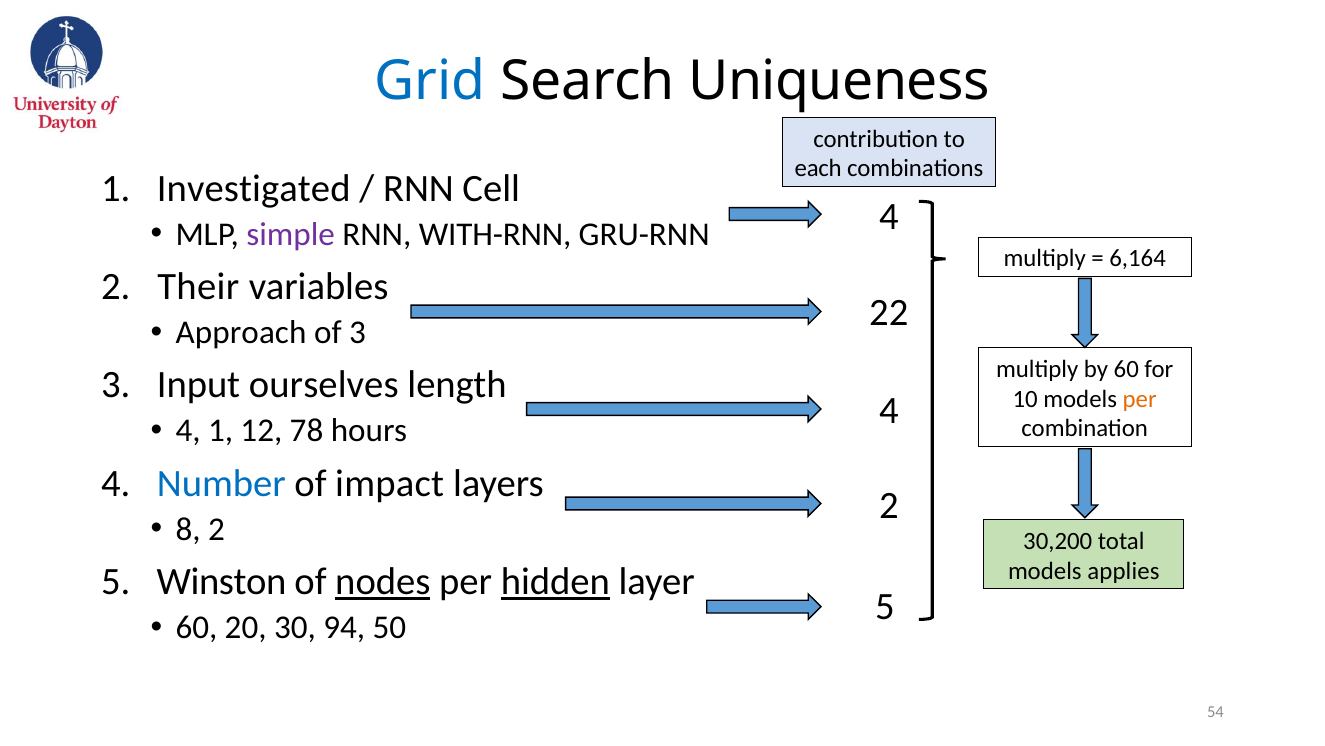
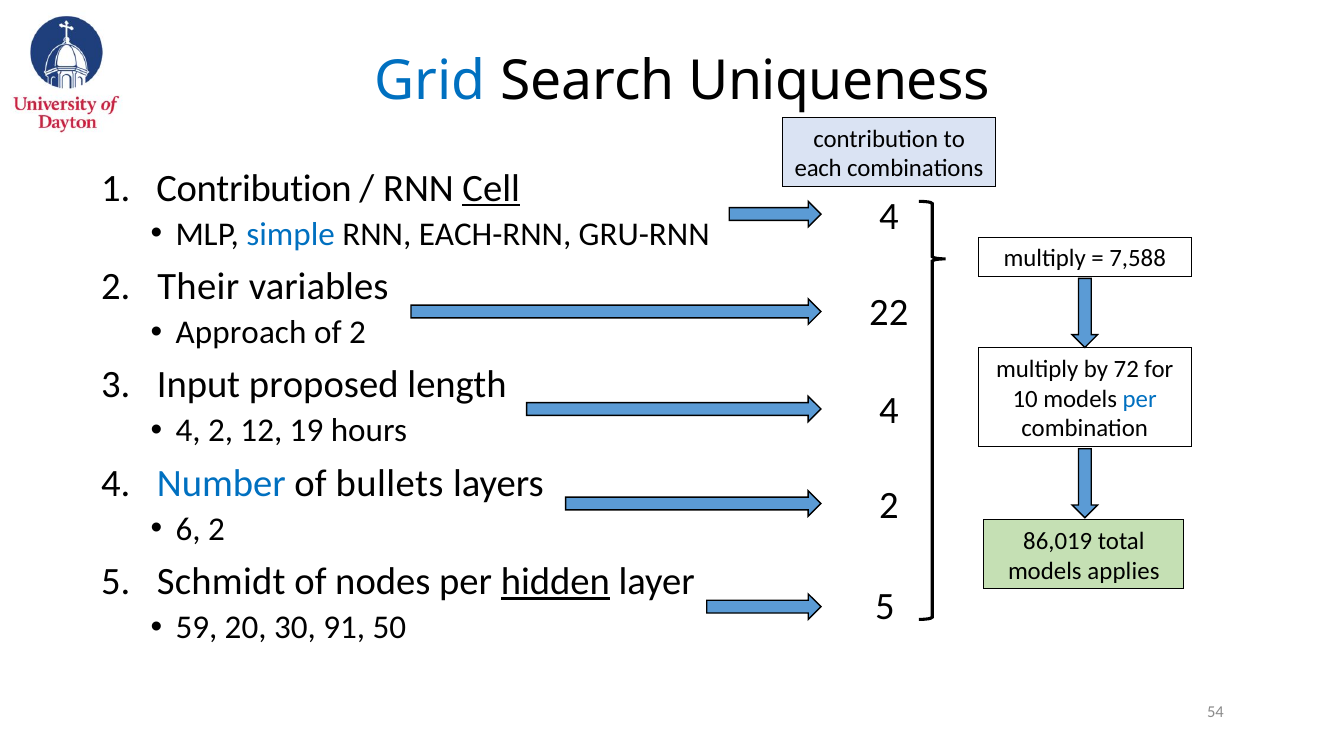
1 Investigated: Investigated -> Contribution (254, 188)
Cell underline: none -> present (491, 188)
simple colour: purple -> blue (291, 234)
WITH-RNN: WITH-RNN -> EACH-RNN (495, 234)
6,164: 6,164 -> 7,588 (1138, 259)
of 3: 3 -> 2 (358, 332)
by 60: 60 -> 72 (1126, 369)
ourselves: ourselves -> proposed (324, 385)
per colour: orange -> blue (1140, 398)
1: 1 -> 2 (221, 430)
78: 78 -> 19 (307, 430)
impact: impact -> bullets (390, 483)
8: 8 -> 6 (188, 529)
30,200: 30,200 -> 86,019 (1058, 540)
Winston: Winston -> Schmidt (221, 581)
nodes underline: present -> none (383, 581)
60: 60 -> 59 (196, 627)
94: 94 -> 91 (344, 627)
